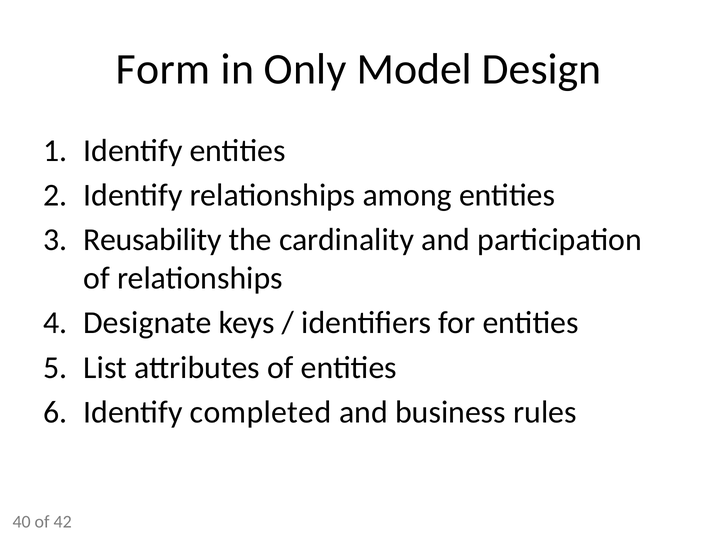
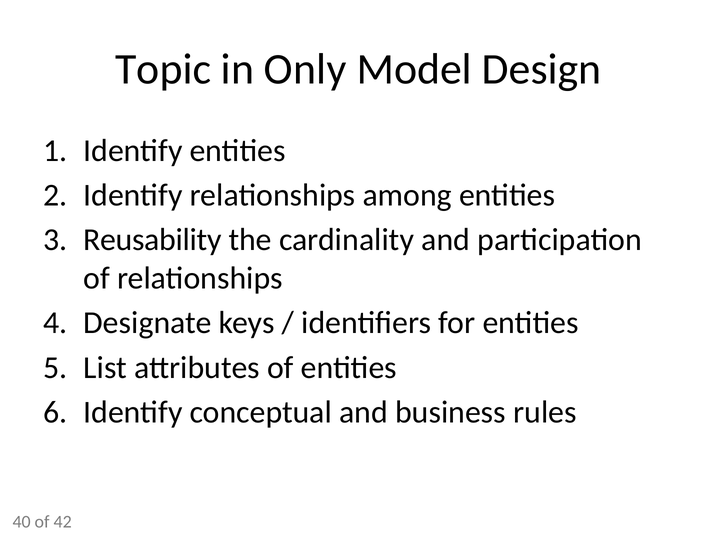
Form: Form -> Topic (163, 69)
completed: completed -> conceptual (261, 412)
